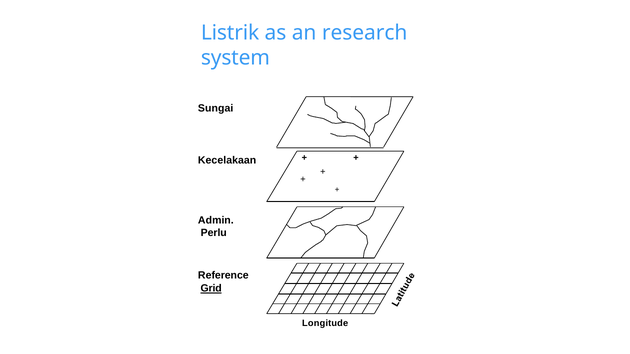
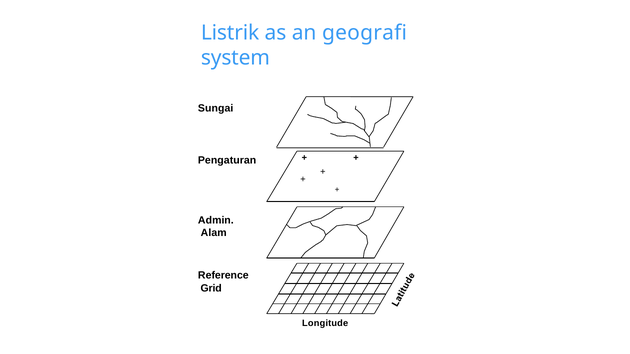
research: research -> geografi (365, 33)
Kecelakaan: Kecelakaan -> Pengaturan (227, 160)
Perlu: Perlu -> Alam (214, 233)
Grid underline: present -> none (211, 289)
